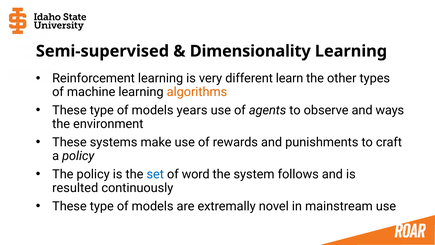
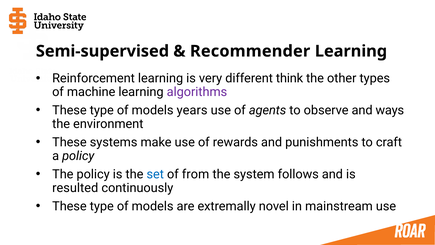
Dimensionality: Dimensionality -> Recommender (250, 51)
learn: learn -> think (290, 78)
algorithms colour: orange -> purple (197, 92)
word: word -> from (196, 174)
